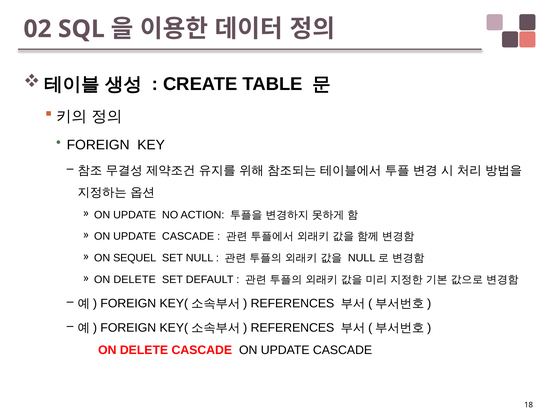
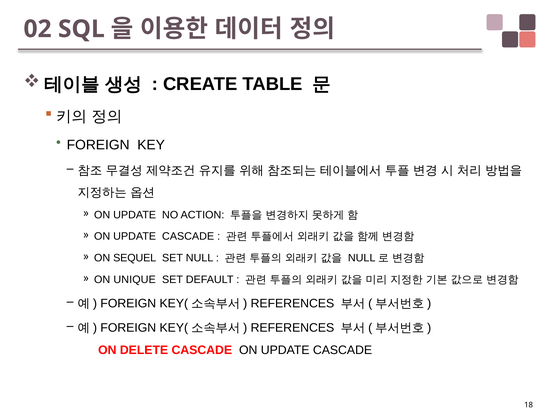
DELETE: DELETE -> UNIQUE (135, 279)
